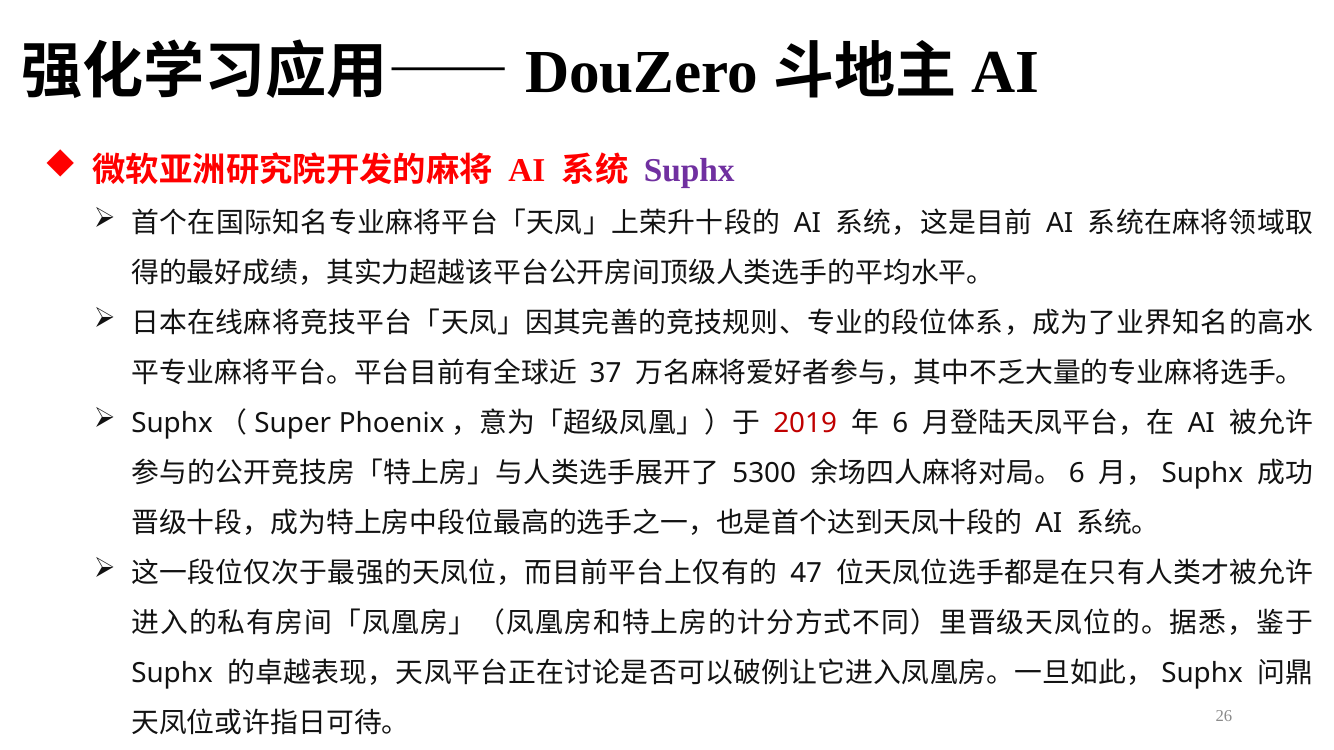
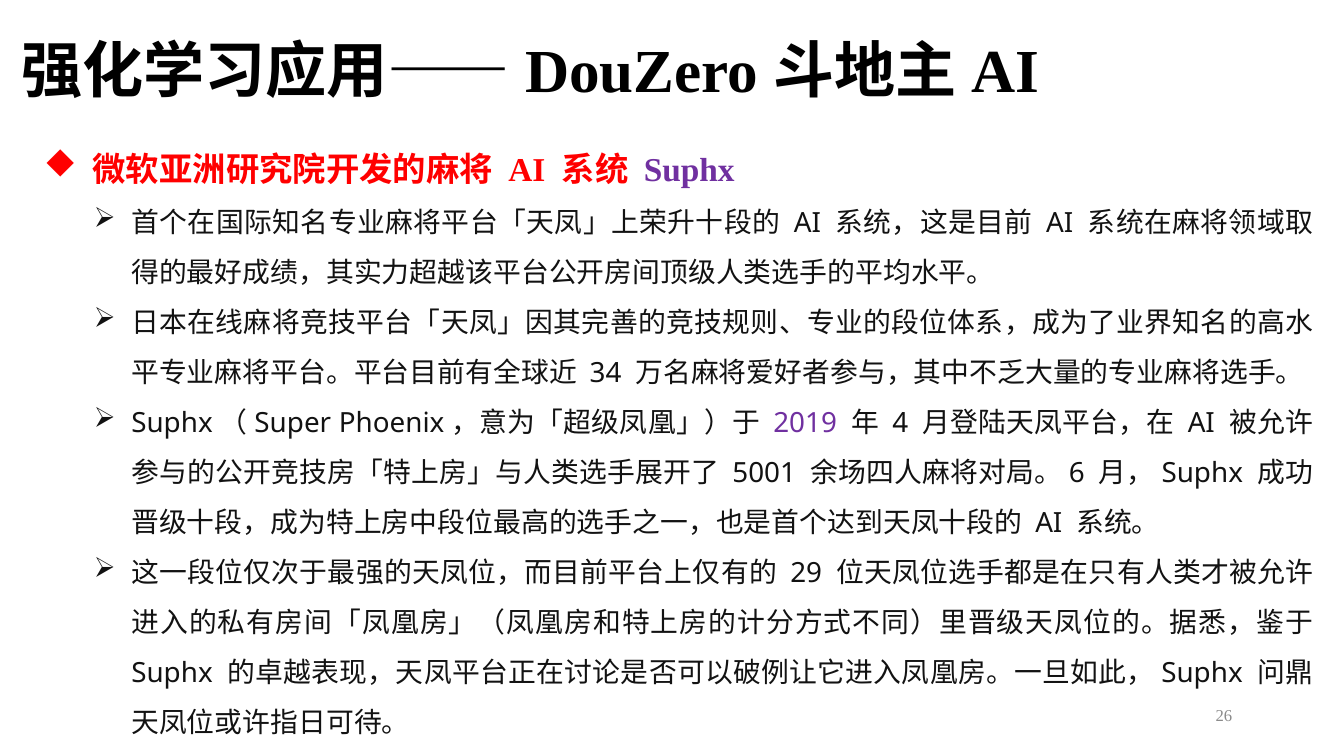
37: 37 -> 34 (606, 373)
2019 colour: red -> purple (805, 423)
6: 6 -> 4 (900, 423)
5300: 5300 -> 5001 (764, 473)
47: 47 -> 29 (806, 574)
